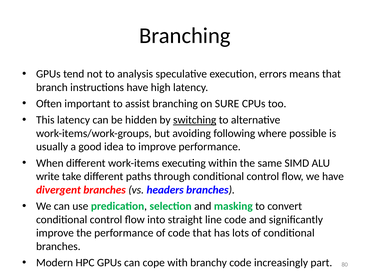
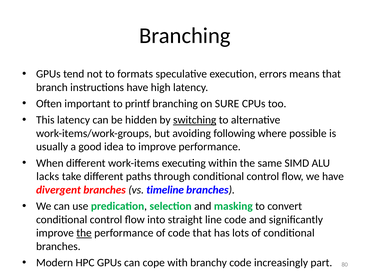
analysis: analysis -> formats (135, 74)
assist: assist -> printf (138, 104)
write: write -> lacks (48, 177)
headers: headers -> timeline (165, 190)
the underline: none -> present (84, 233)
